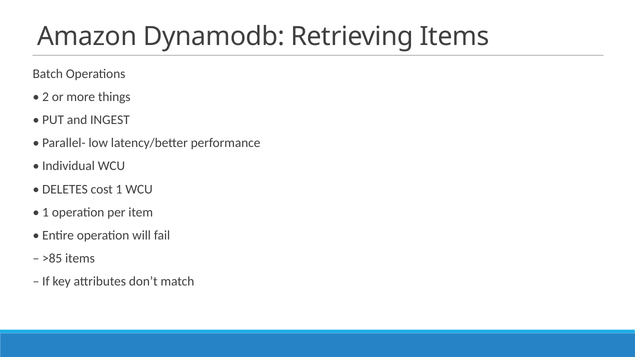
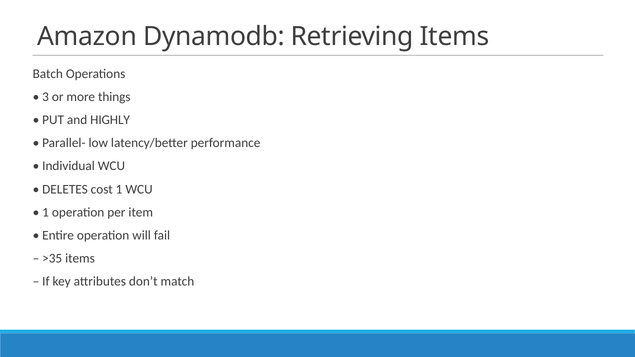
2: 2 -> 3 (46, 97)
INGEST: INGEST -> HIGHLY (110, 120)
>85: >85 -> >35 (52, 258)
